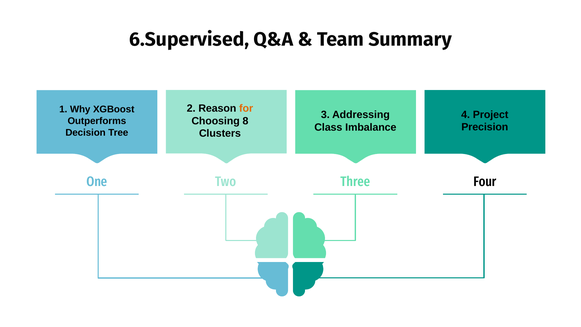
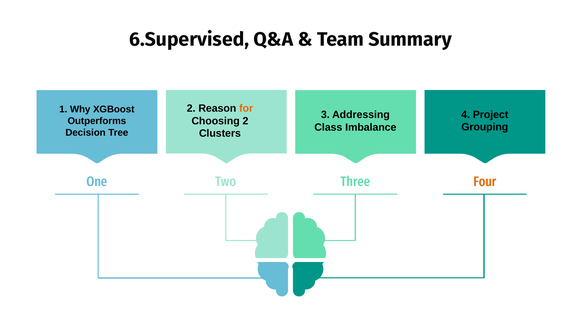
Choosing 8: 8 -> 2 (245, 121)
Precision: Precision -> Grouping (485, 127)
Four colour: black -> orange (485, 181)
